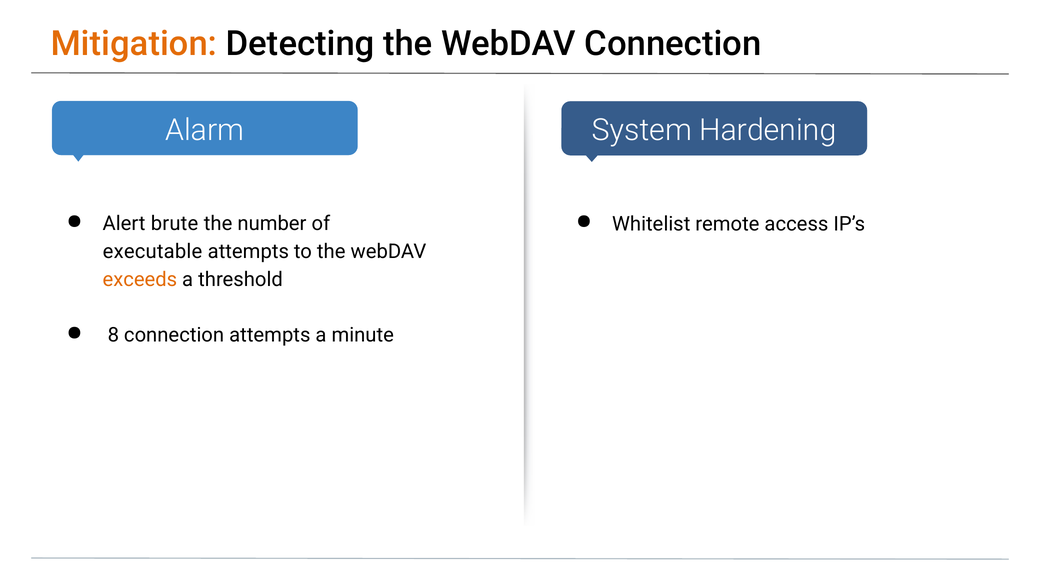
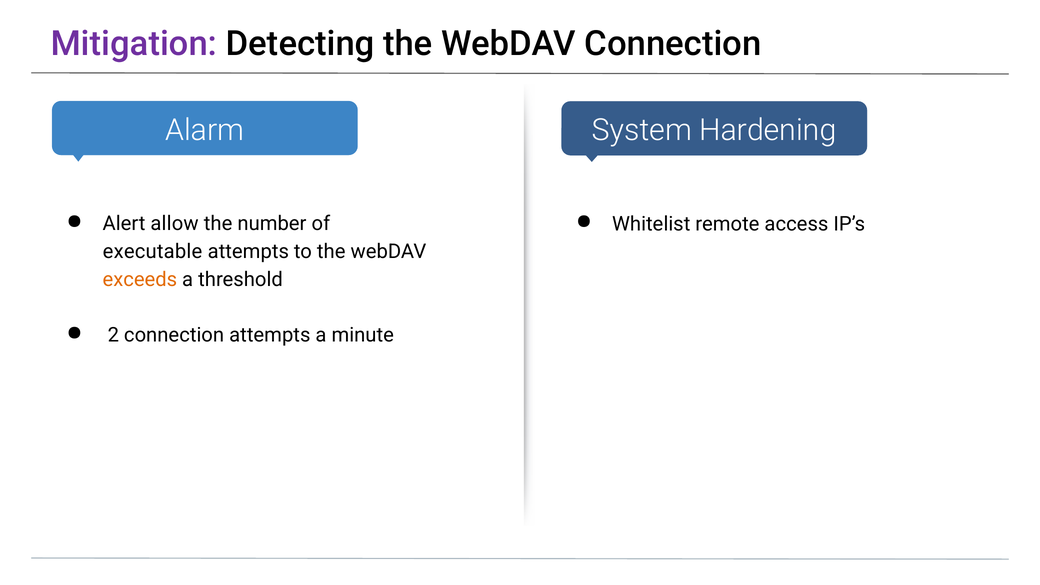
Mitigation colour: orange -> purple (134, 44)
brute: brute -> allow (175, 224)
8: 8 -> 2 (113, 335)
